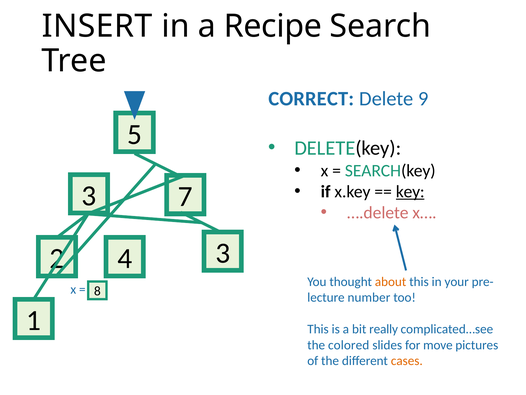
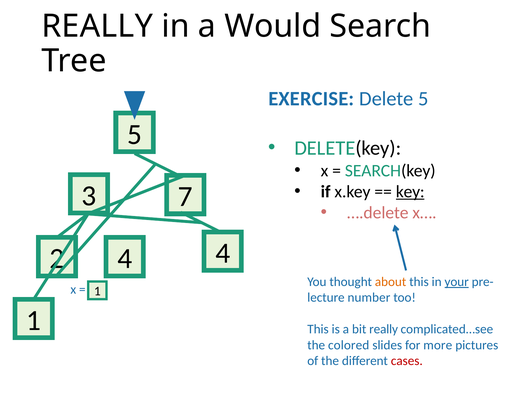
INSERT: INSERT -> REALLY (97, 26)
Recipe: Recipe -> Would (273, 26)
CORRECT: CORRECT -> EXERCISE (311, 99)
Delete 9: 9 -> 5 (423, 99)
3: 3 -> 4 (223, 253)
your underline: none -> present (457, 281)
8: 8 -> 1 (97, 291)
move: move -> more (438, 345)
cases colour: orange -> red (407, 360)
